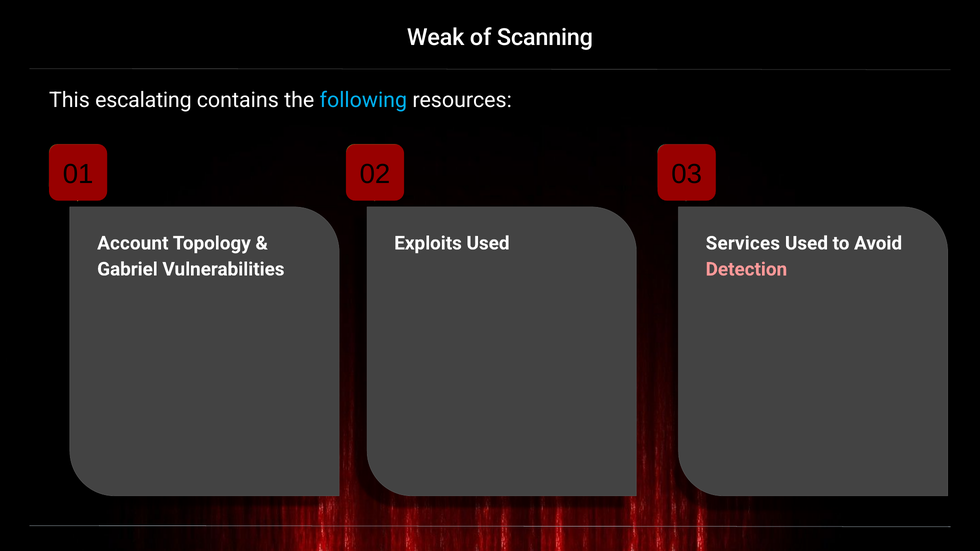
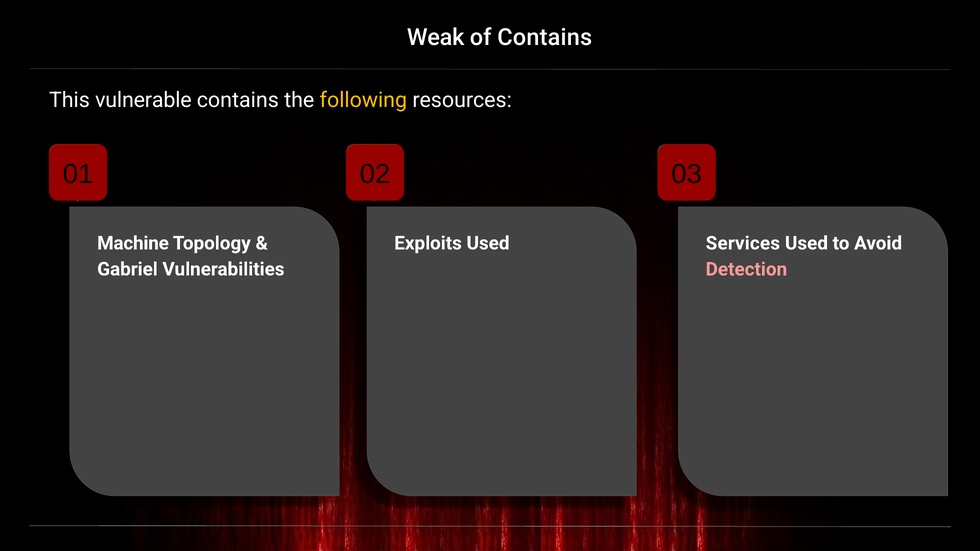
of Scanning: Scanning -> Contains (545, 37)
escalating: escalating -> vulnerable (143, 100)
following colour: light blue -> yellow (363, 100)
Account: Account -> Machine (133, 243)
